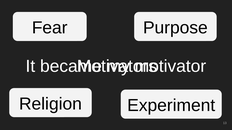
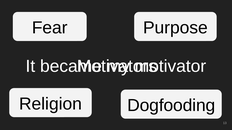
Experiment: Experiment -> Dogfooding (171, 106)
